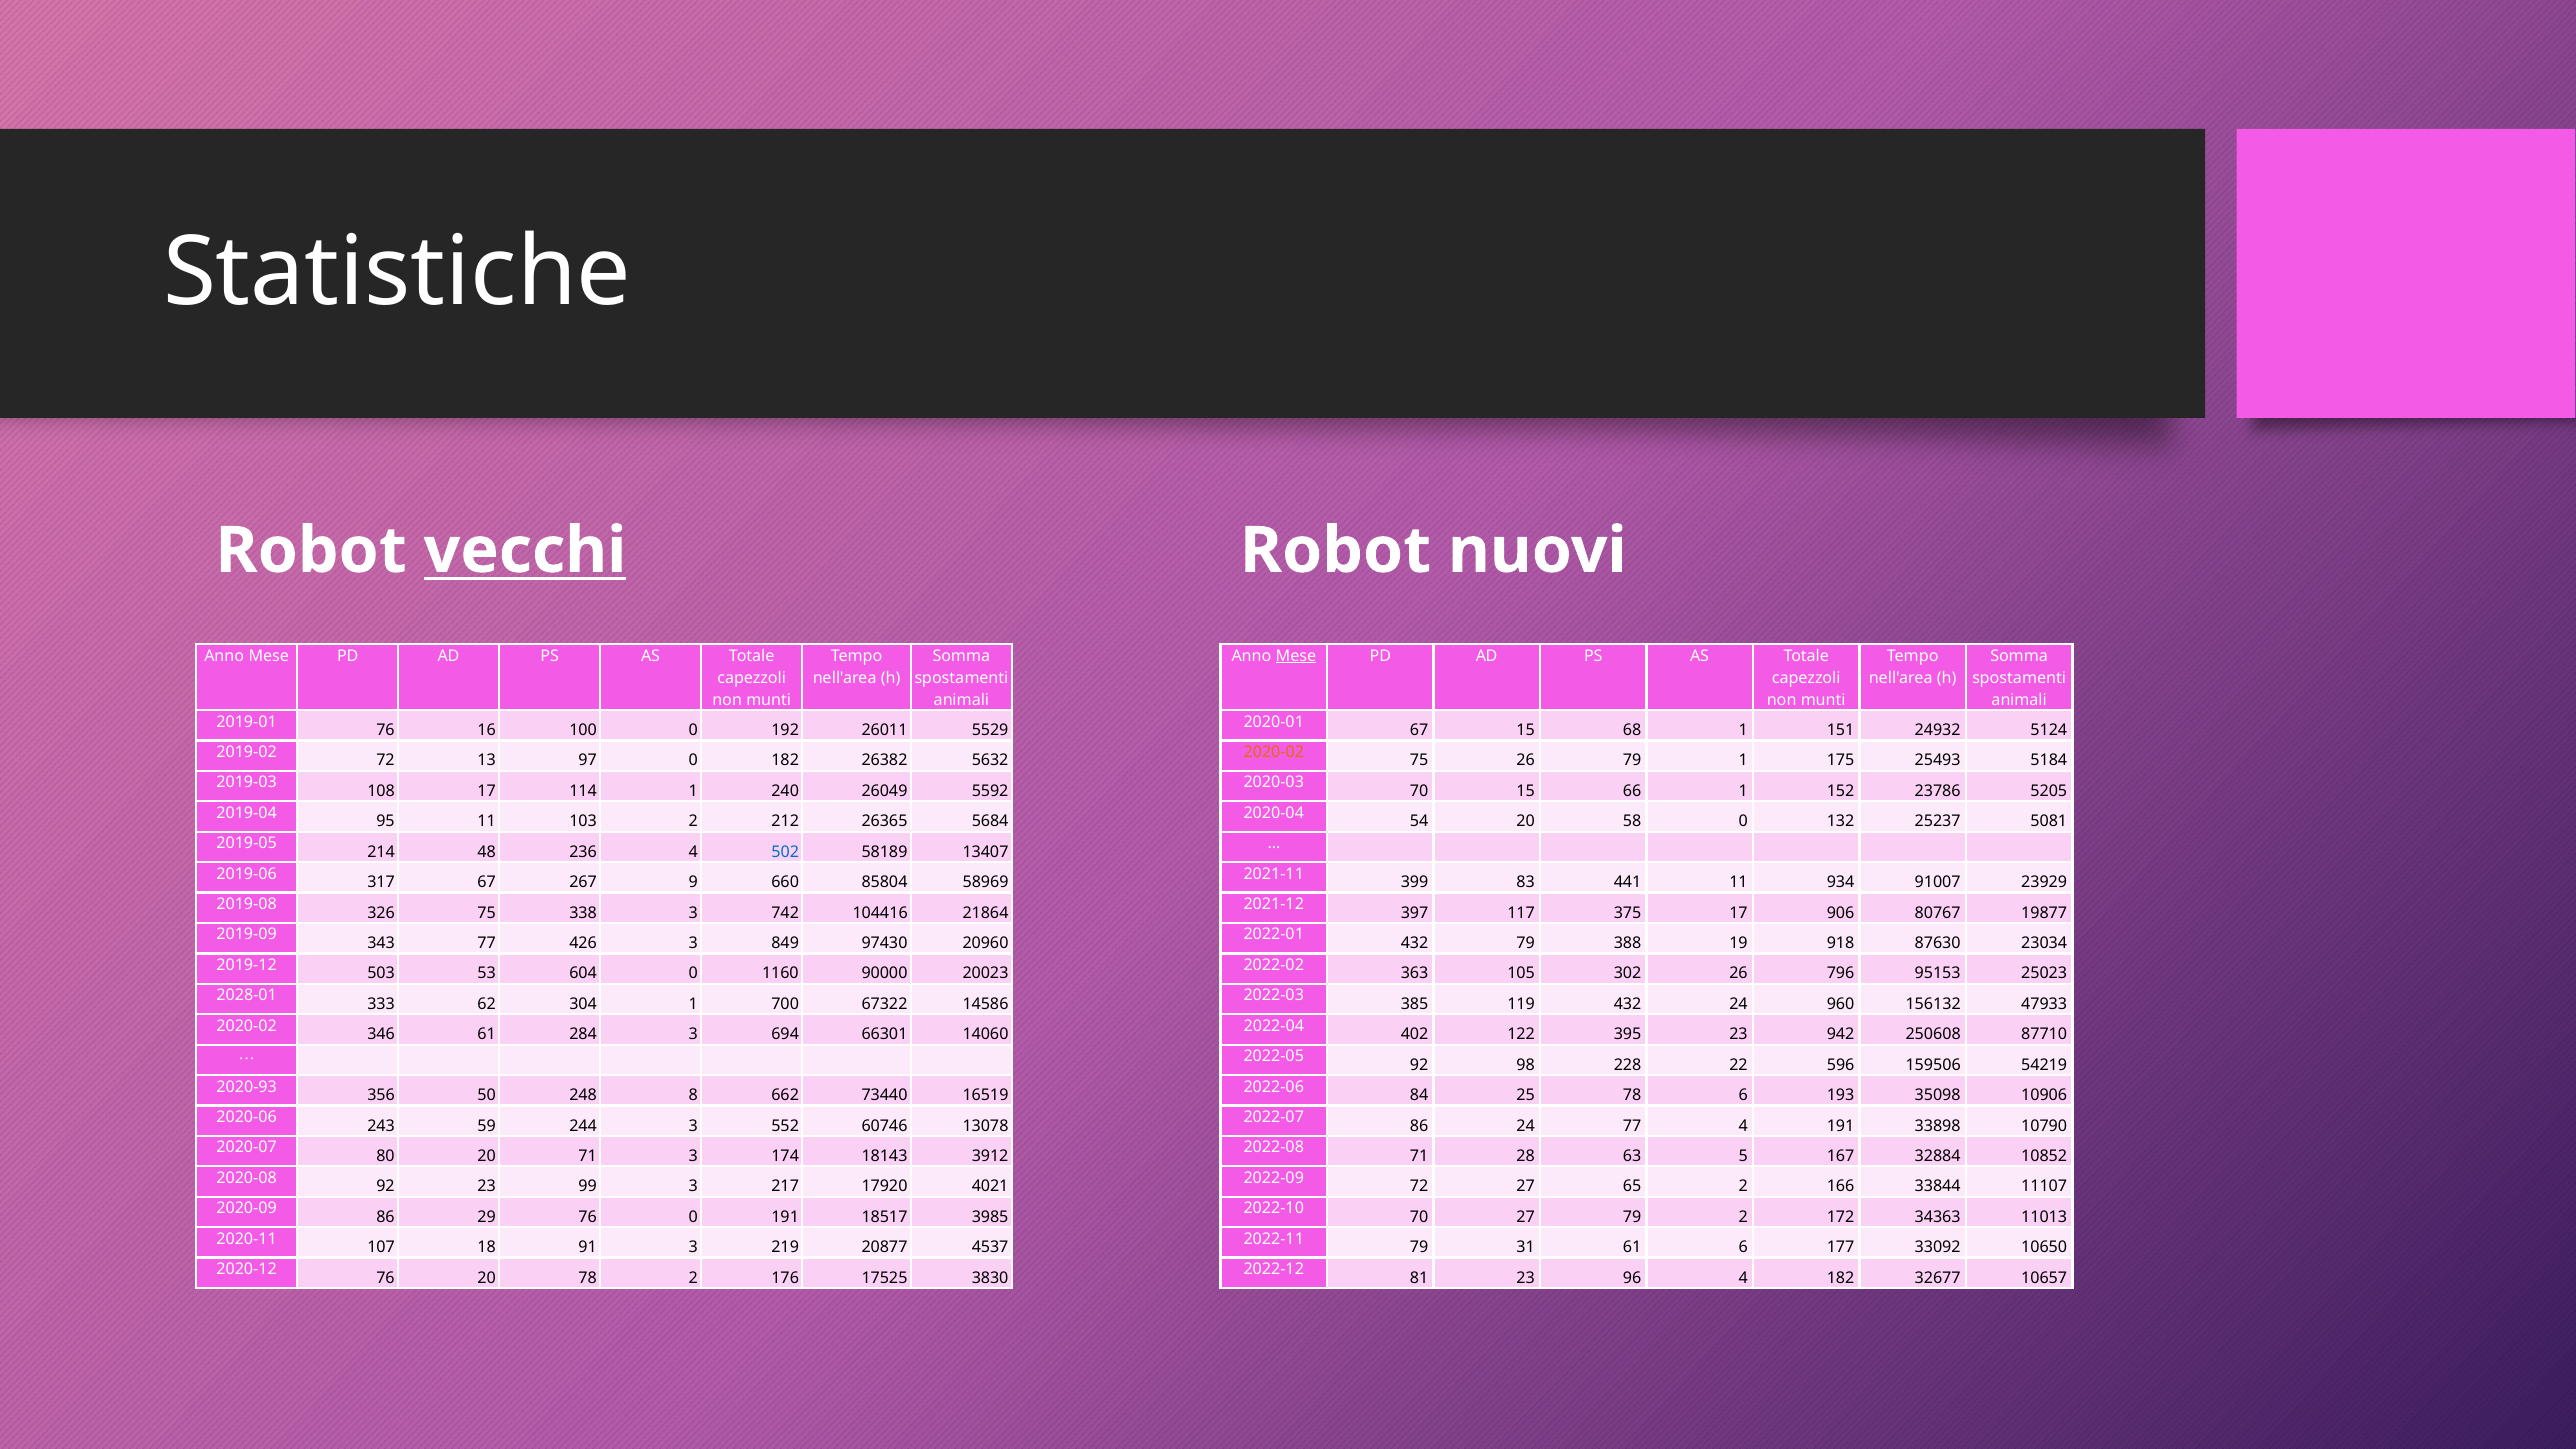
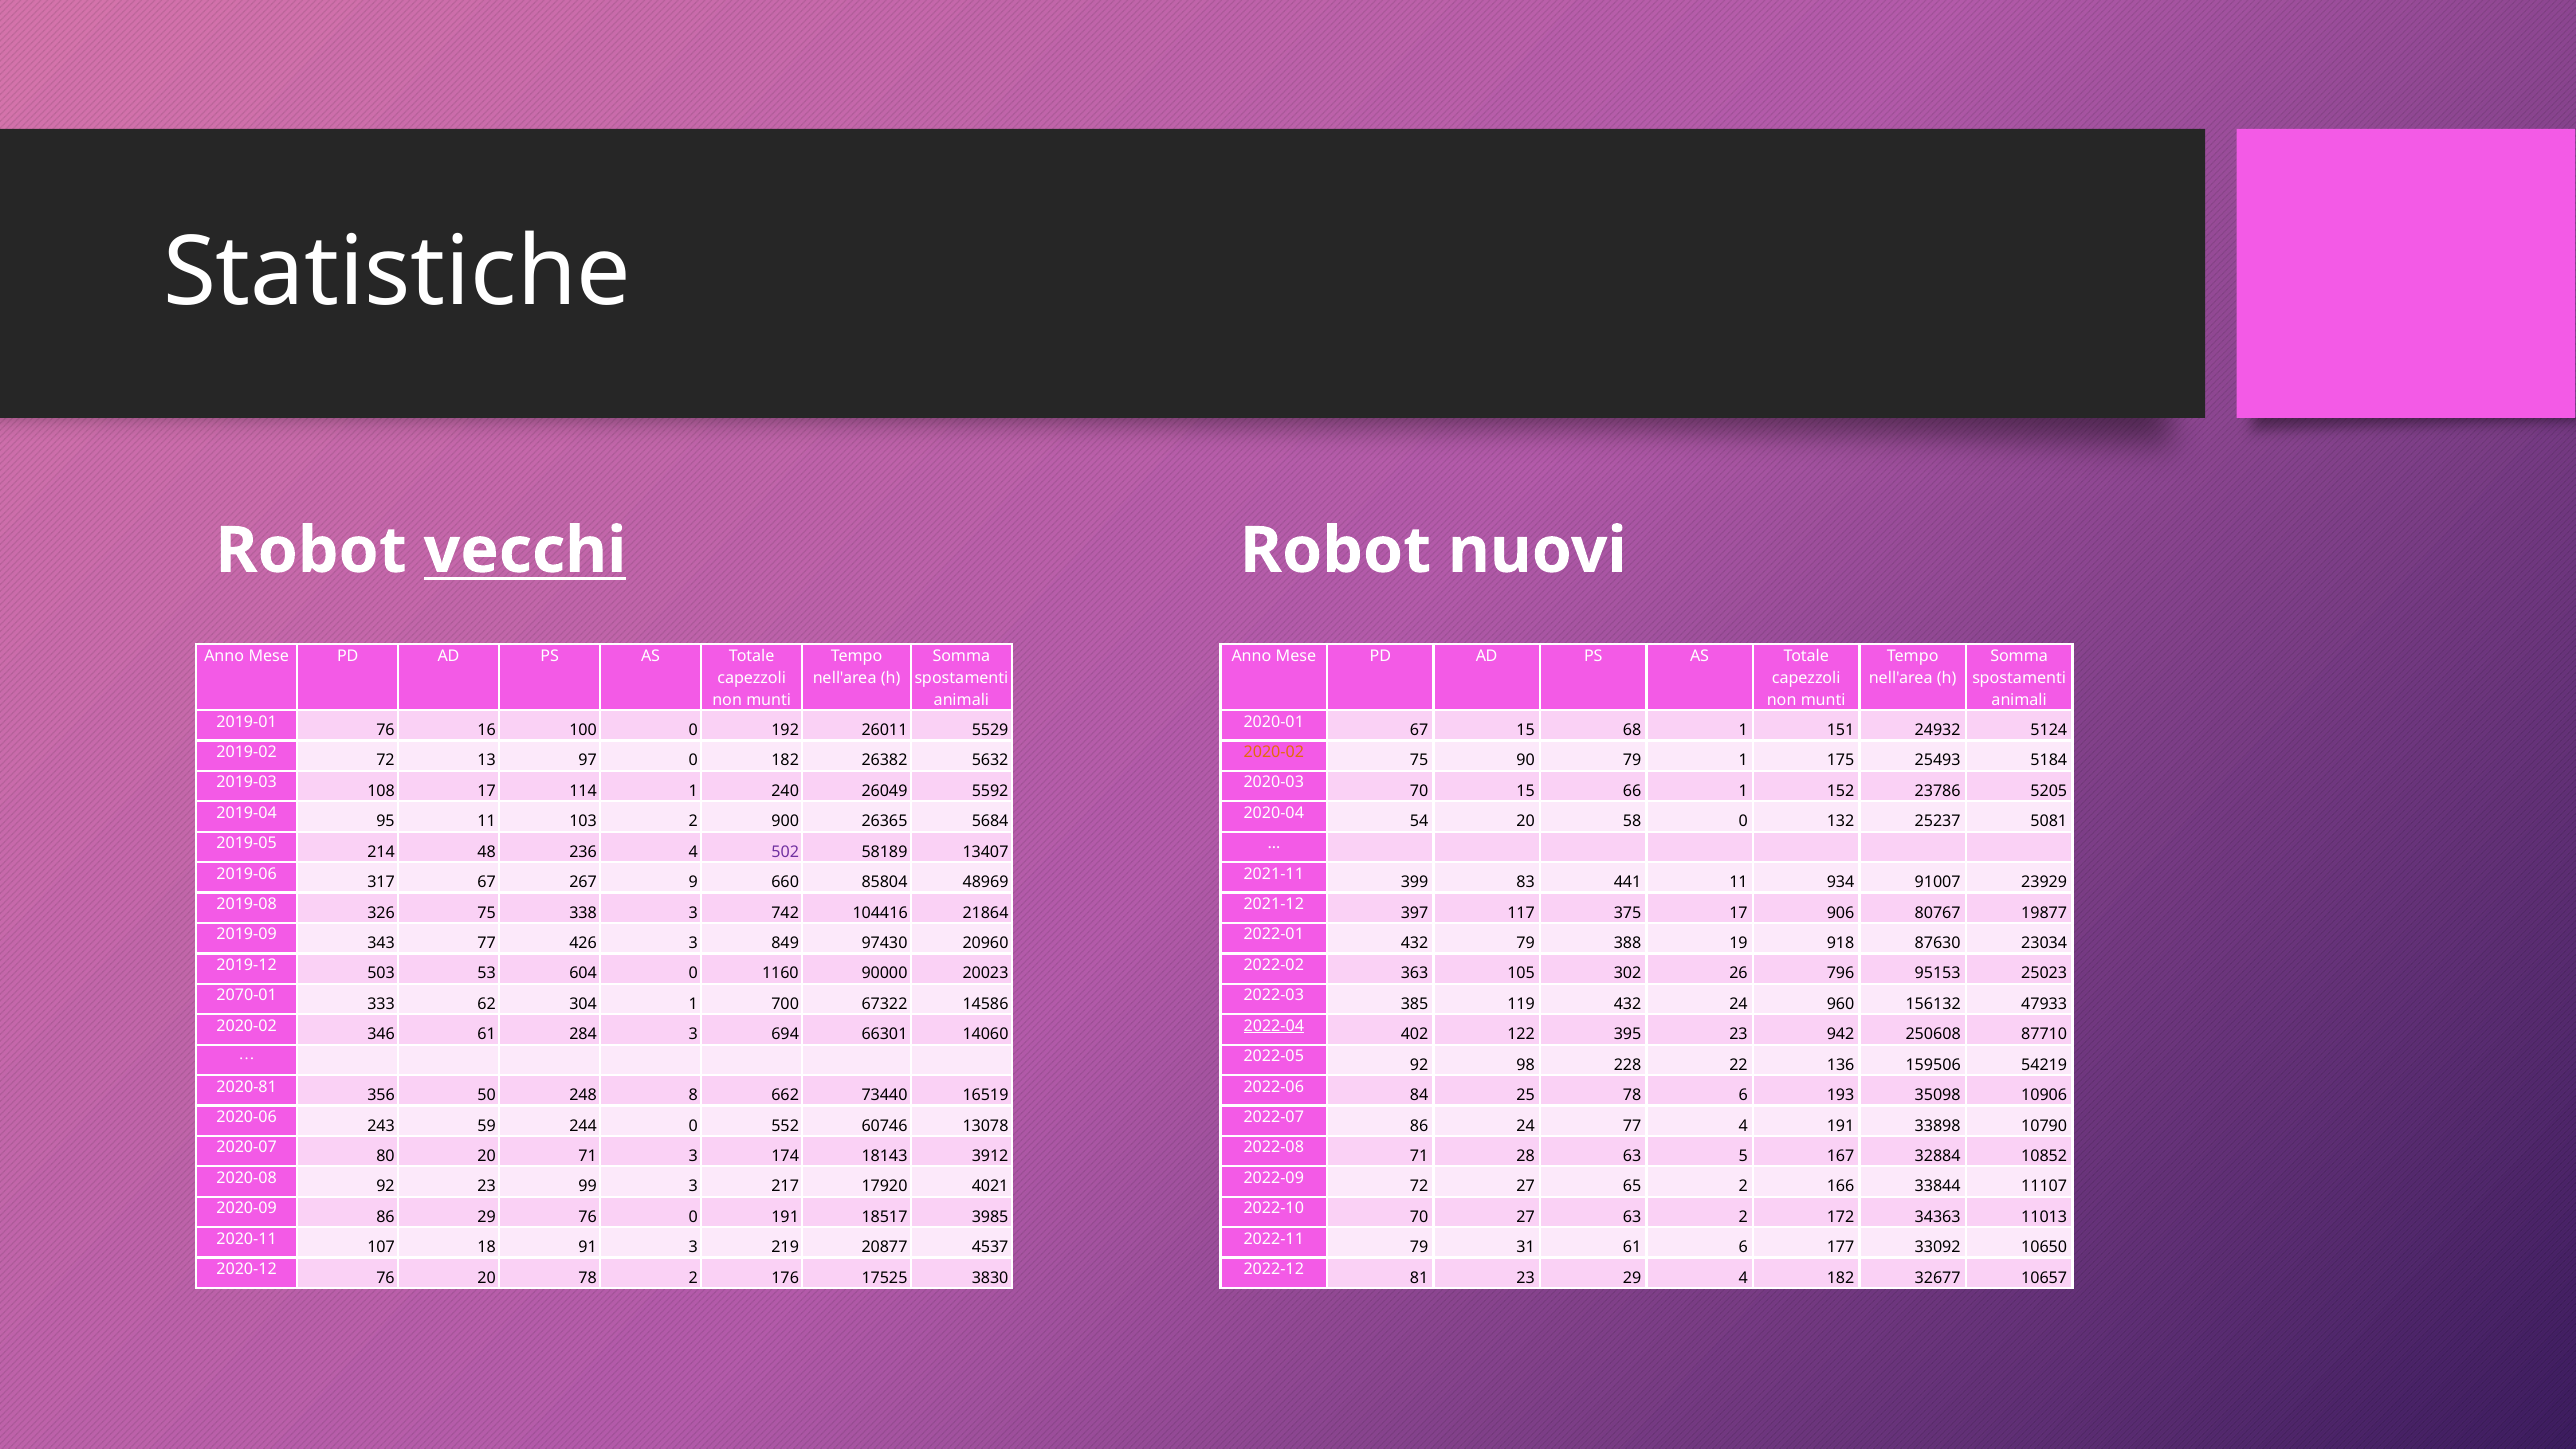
Mese underline: present -> none (1296, 656)
75 26: 26 -> 90 (1526, 761)
212: 212 -> 900 (785, 821)
502 colour: blue -> purple (785, 852)
58969: 58969 -> 48969 (986, 882)
2028-01: 2028-01 -> 2070-01 (247, 996)
2022-04 underline: none -> present (1274, 1026)
596: 596 -> 136 (1841, 1065)
2020-93: 2020-93 -> 2020-81 (247, 1087)
244 3: 3 -> 0 (693, 1126)
27 79: 79 -> 63 (1632, 1217)
23 96: 96 -> 29 (1632, 1278)
